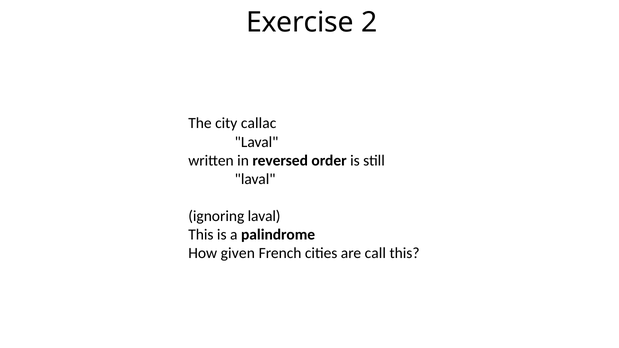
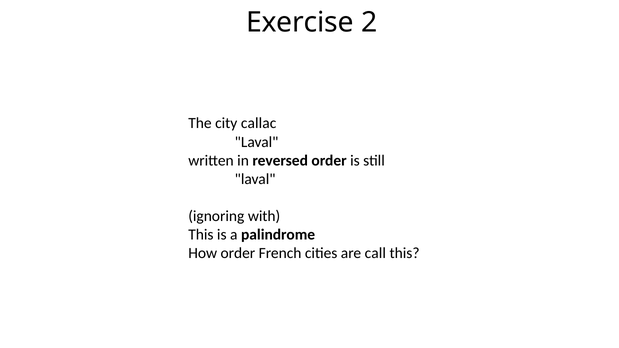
ignoring laval: laval -> with (264, 216)
How given: given -> order (238, 253)
